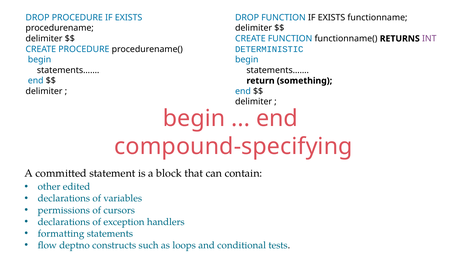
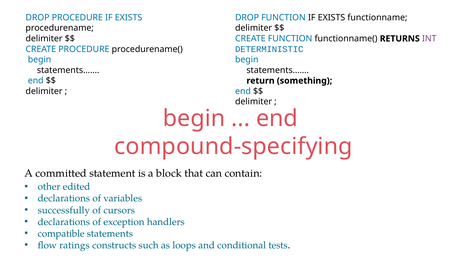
permissions: permissions -> successfully (64, 210)
formatting: formatting -> compatible (61, 233)
deptno: deptno -> ratings (74, 245)
